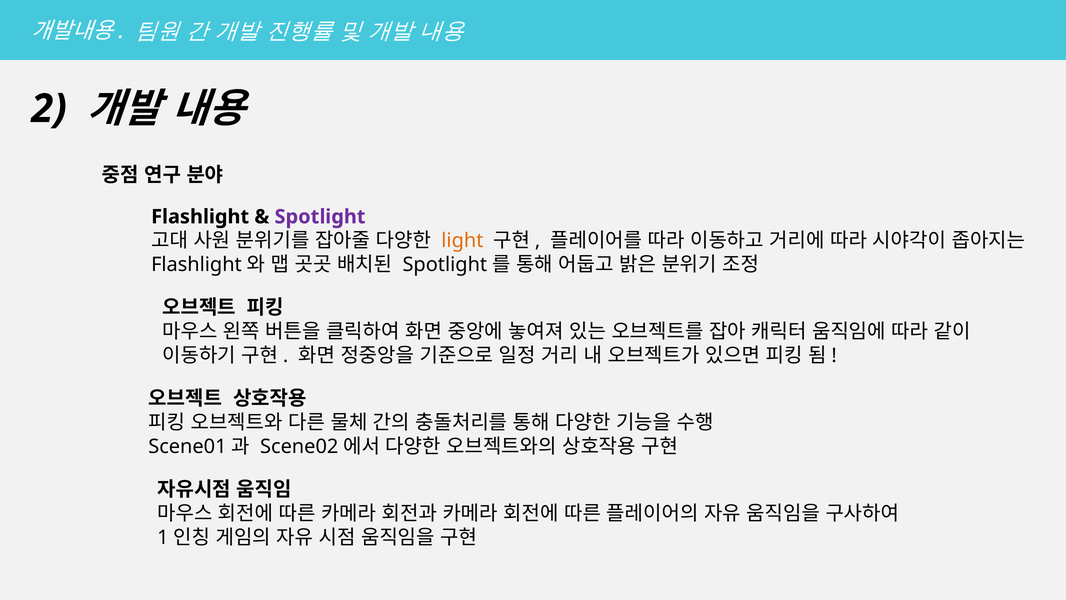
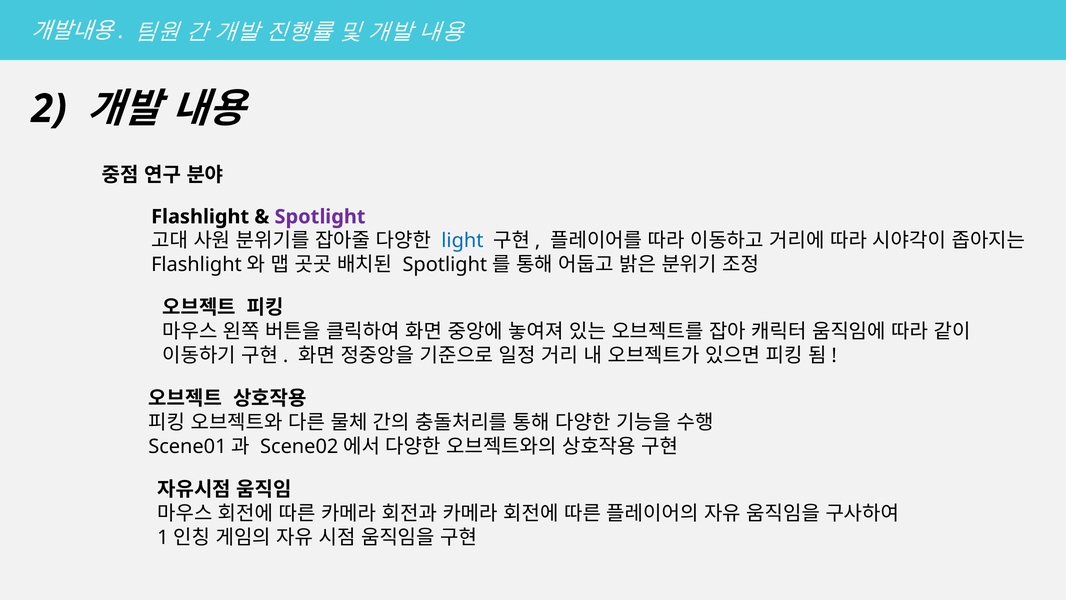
light colour: orange -> blue (462, 241)
